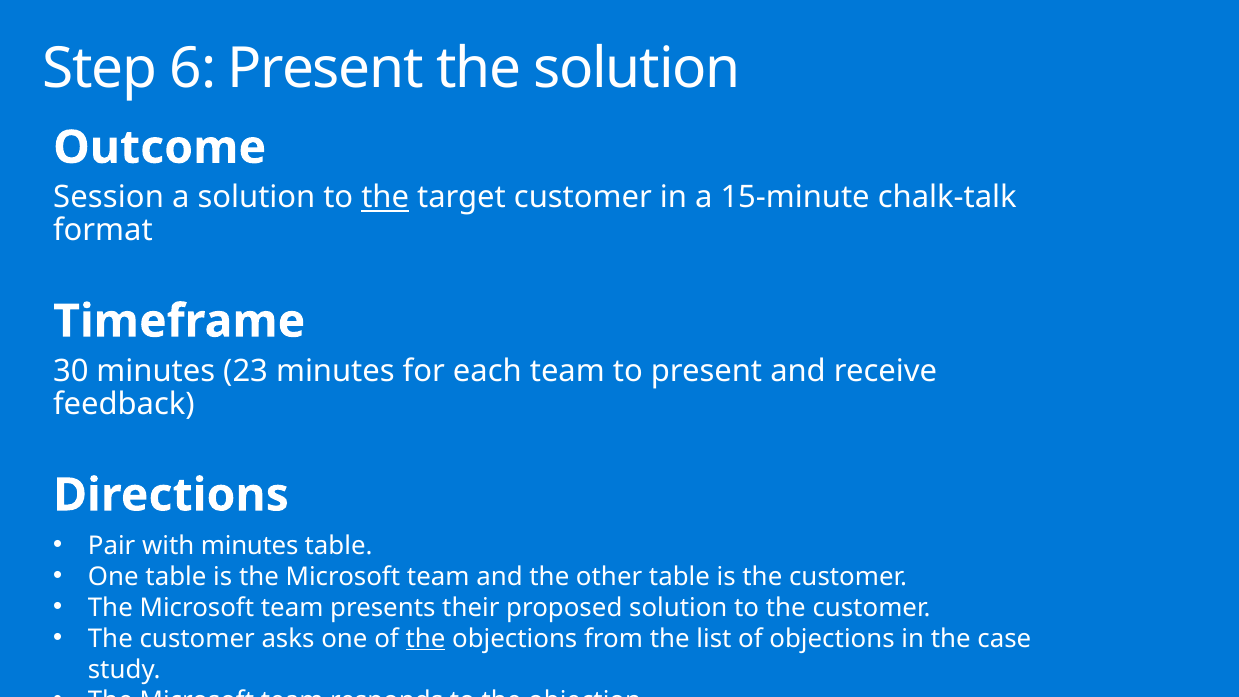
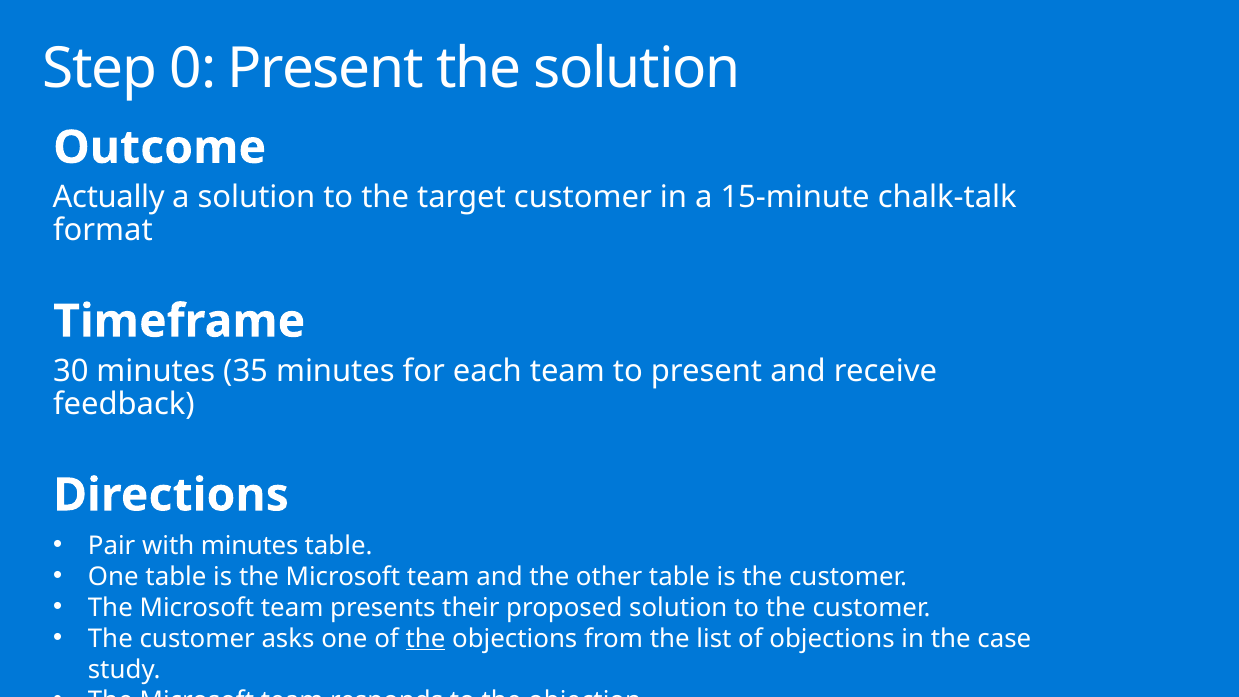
6: 6 -> 0 (193, 69)
Session: Session -> Actually (109, 197)
the underline: present -> none (385, 197)
23: 23 -> 35 (246, 371)
